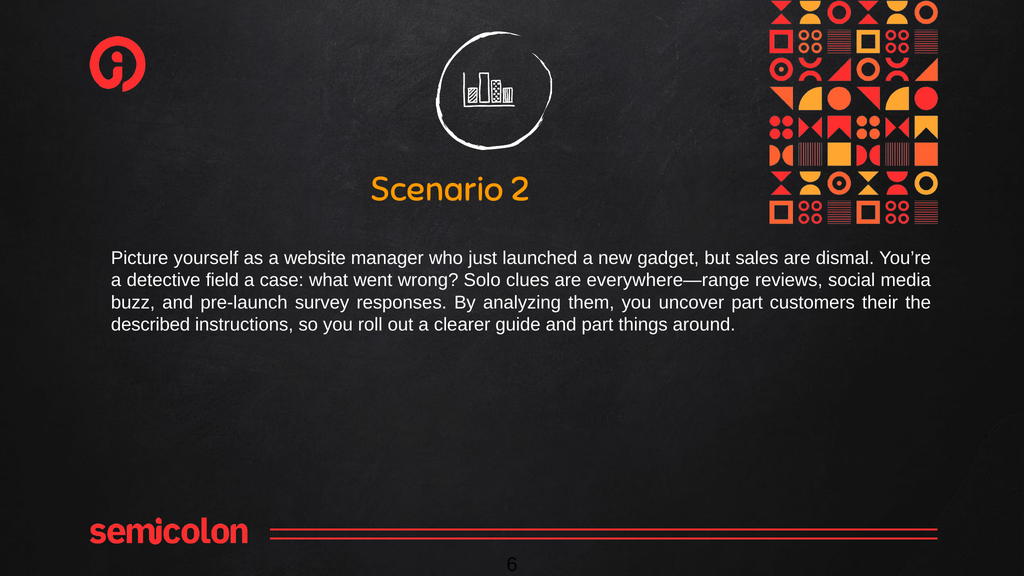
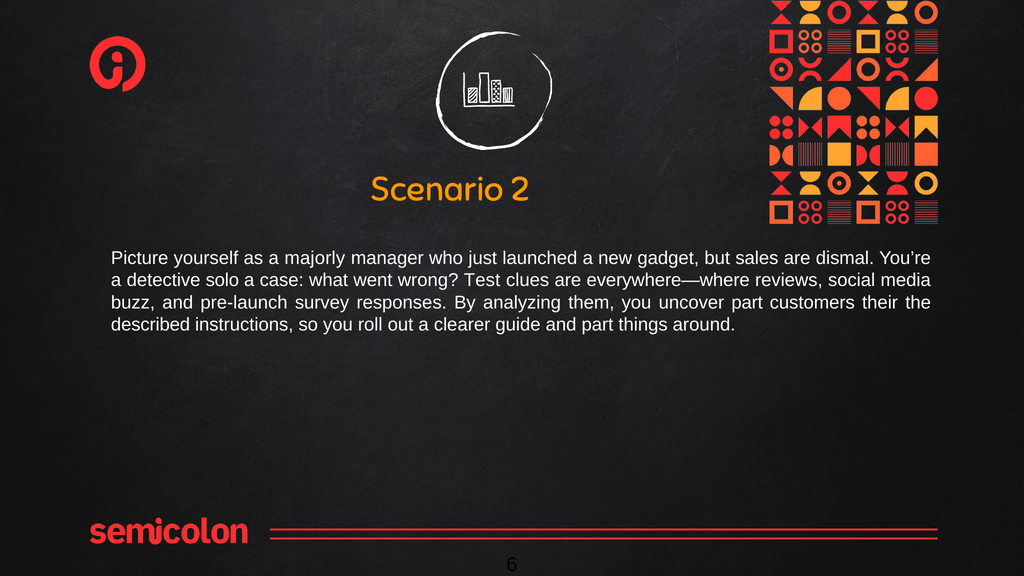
website: website -> majorly (315, 258)
field: field -> solo (222, 280)
Solo: Solo -> Test (482, 280)
everywhere—range: everywhere—range -> everywhere—where (668, 280)
